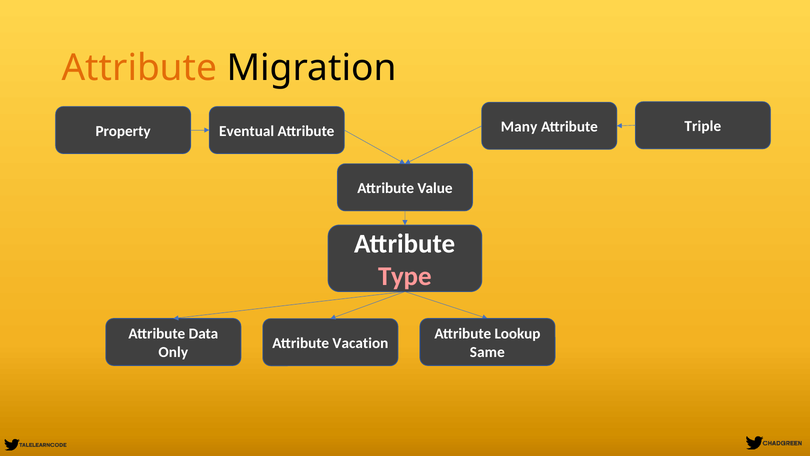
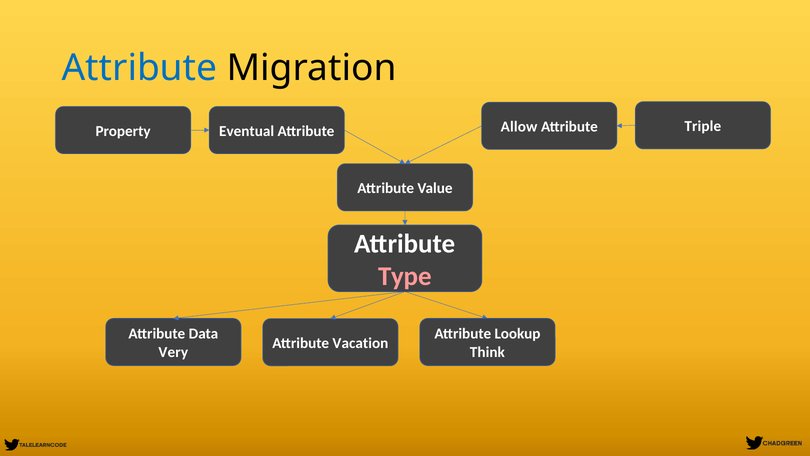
Attribute colour: orange -> blue (139, 68)
Many: Many -> Allow (519, 127)
Only: Only -> Very (173, 352)
Same: Same -> Think (487, 352)
